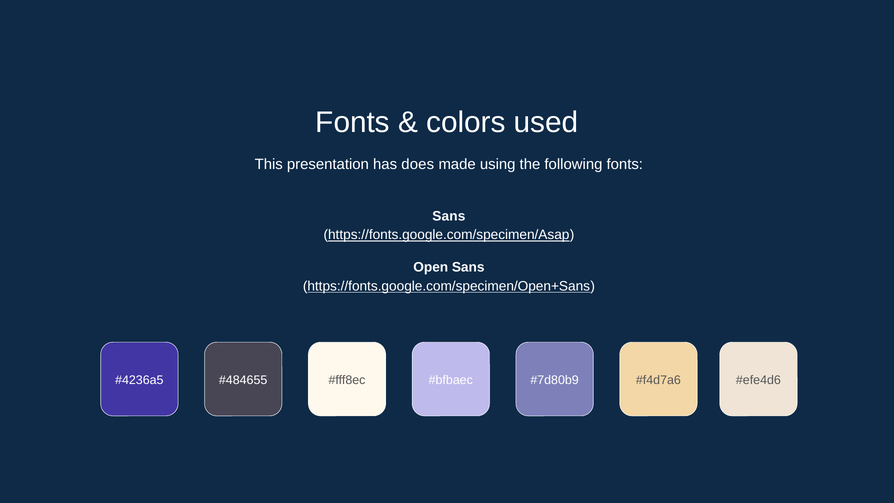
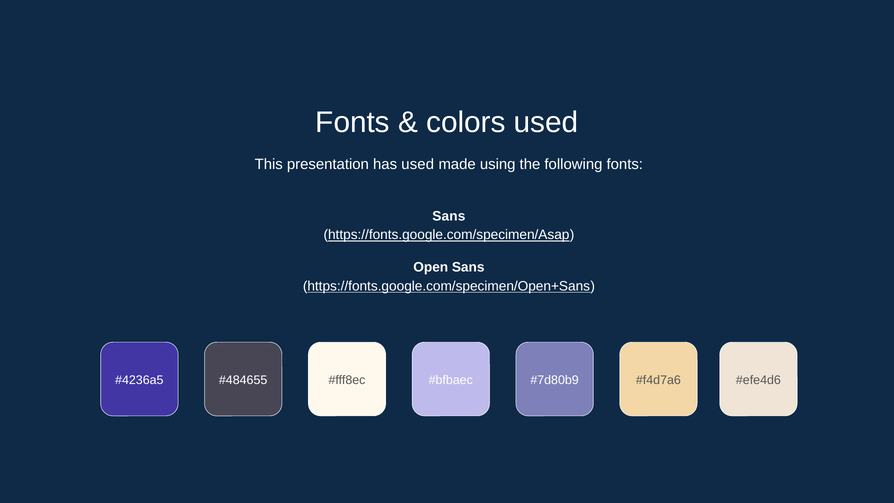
has does: does -> used (418, 164)
